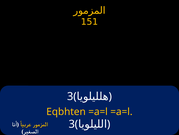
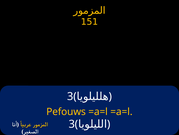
Eqbhten: Eqbhten -> Pefouws (66, 111)
